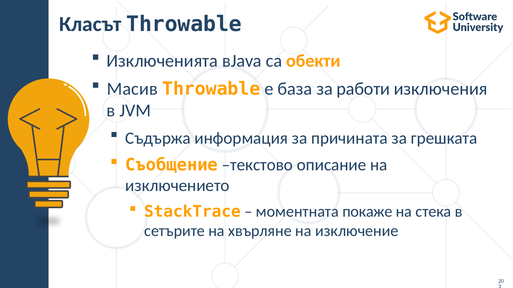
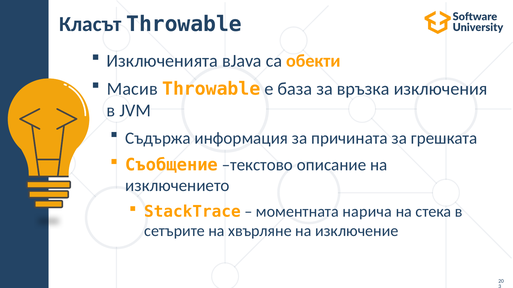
работи: работи -> връзка (363, 89)
покаже: покаже -> нарича (367, 212)
